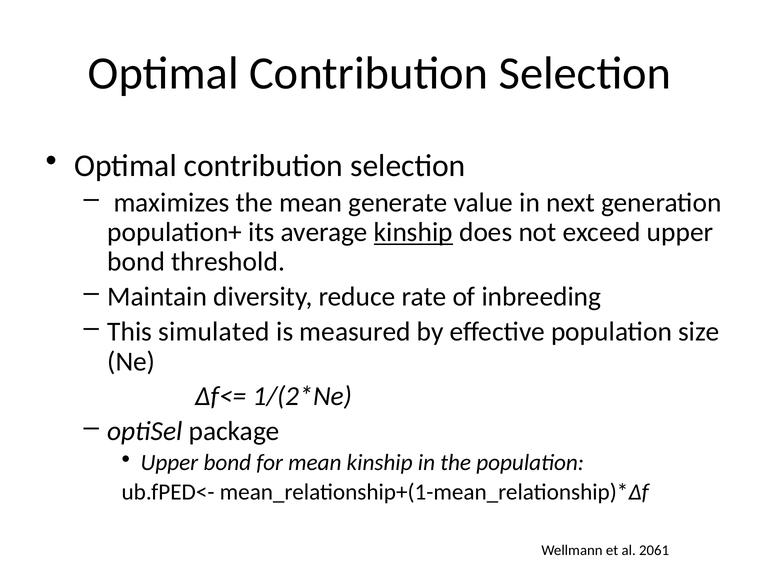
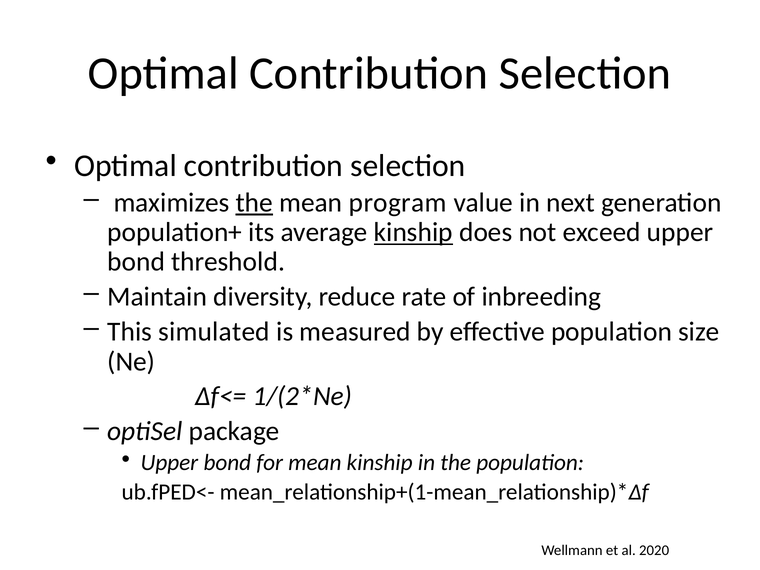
the underline: none -> present (254, 203)
generate: generate -> program (398, 203)
2061: 2061 -> 2020 (654, 550)
